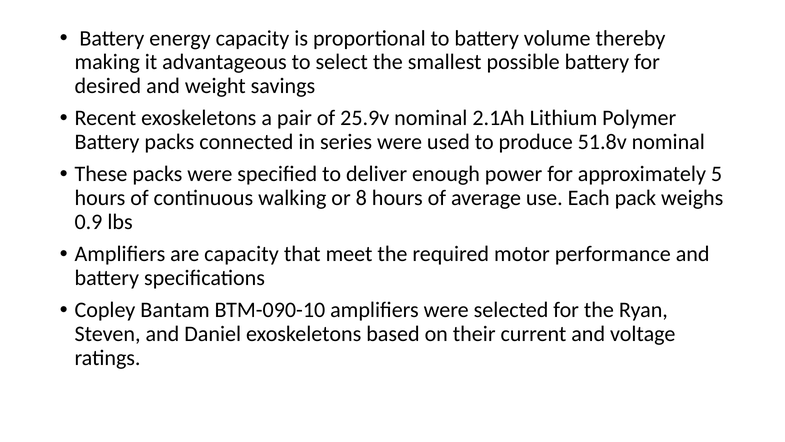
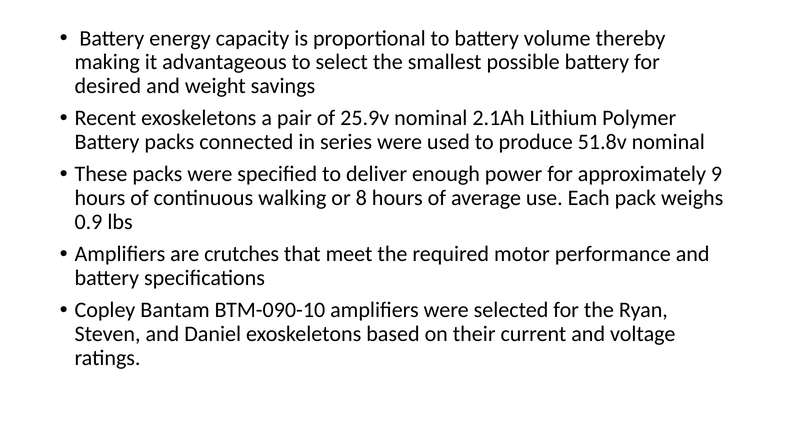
5: 5 -> 9 (717, 174)
are capacity: capacity -> crutches (242, 254)
